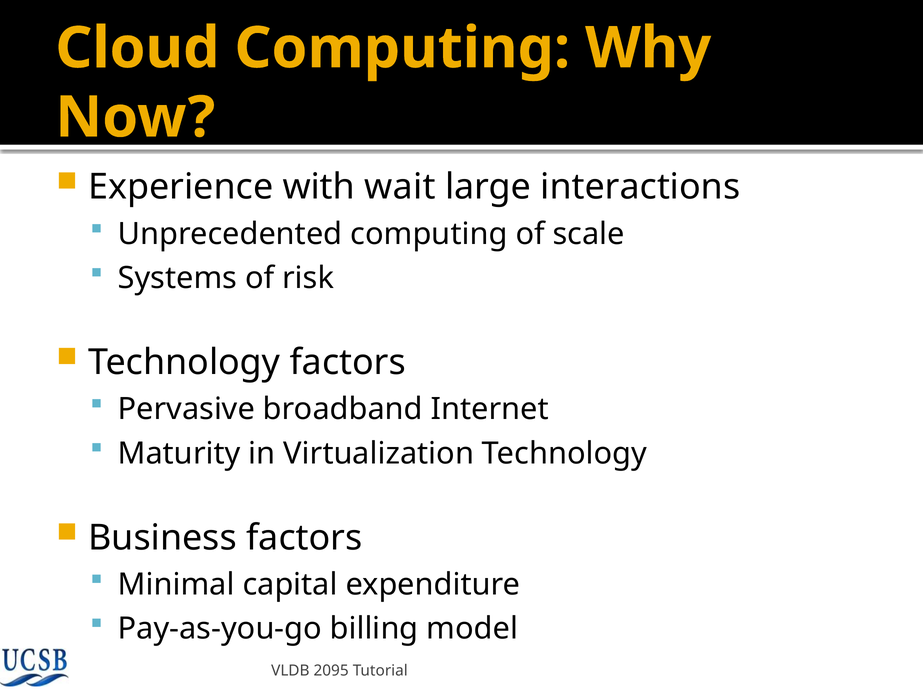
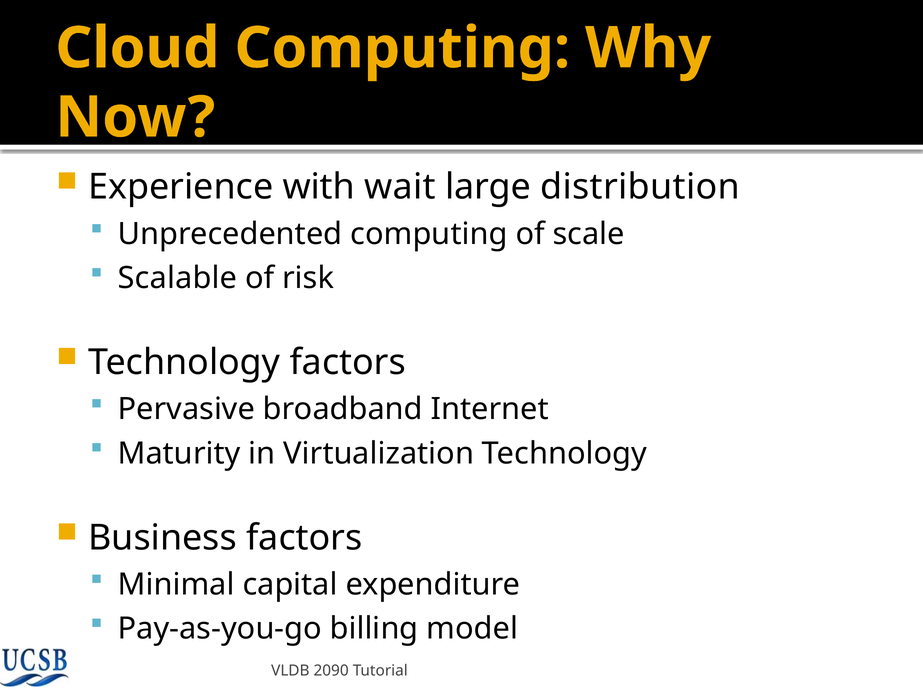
interactions: interactions -> distribution (640, 187)
Systems: Systems -> Scalable (177, 278)
2095: 2095 -> 2090 (331, 671)
